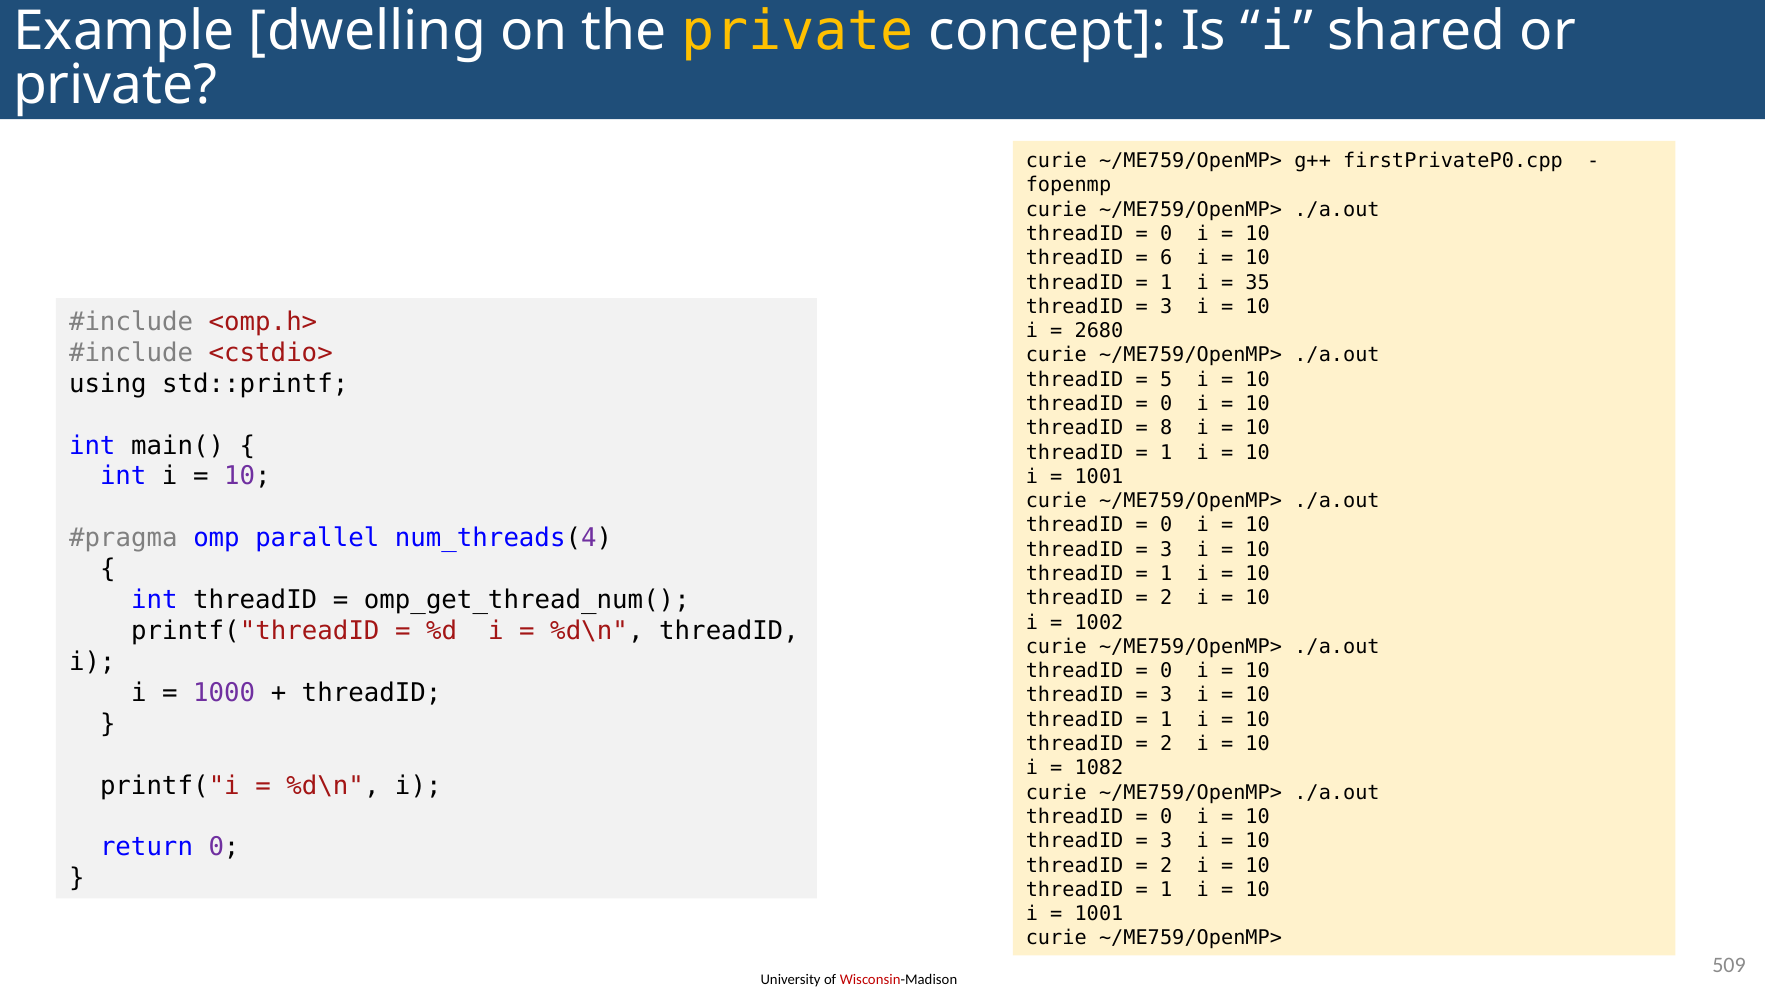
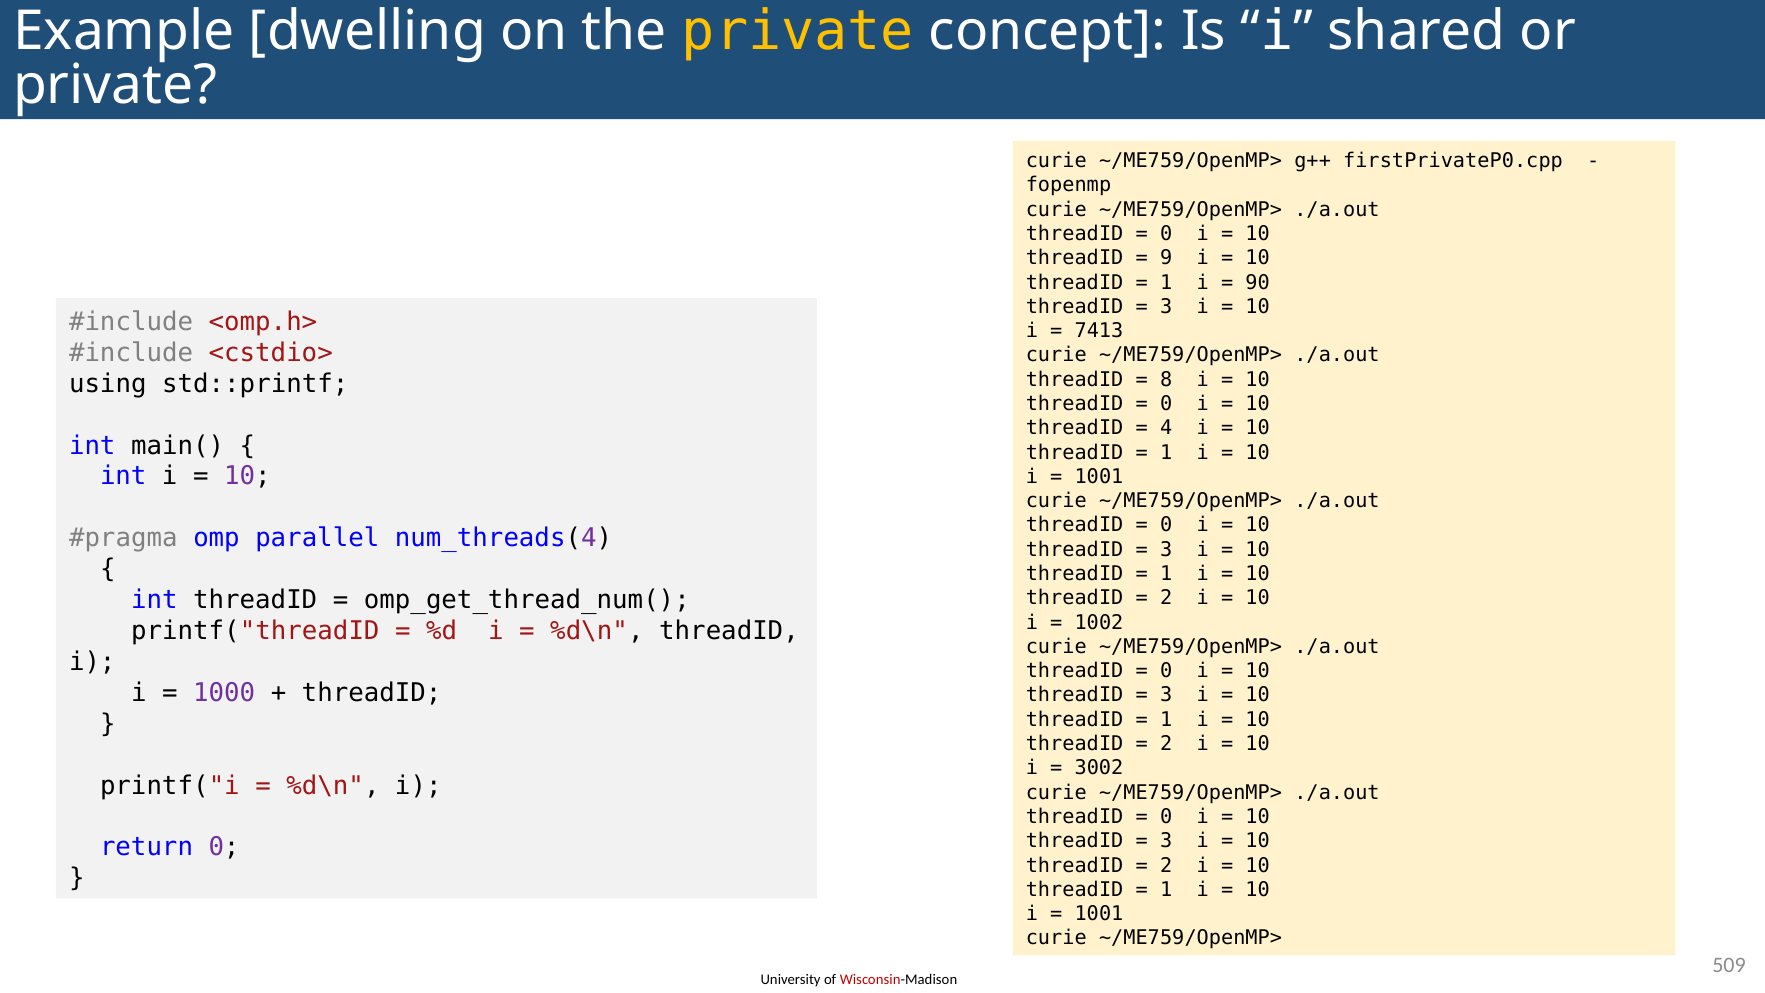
6: 6 -> 9 (1166, 258)
35: 35 -> 90 (1258, 282)
2680: 2680 -> 7413 (1099, 331)
5: 5 -> 8 (1166, 379)
8: 8 -> 4 (1166, 428)
1082: 1082 -> 3002 (1099, 768)
